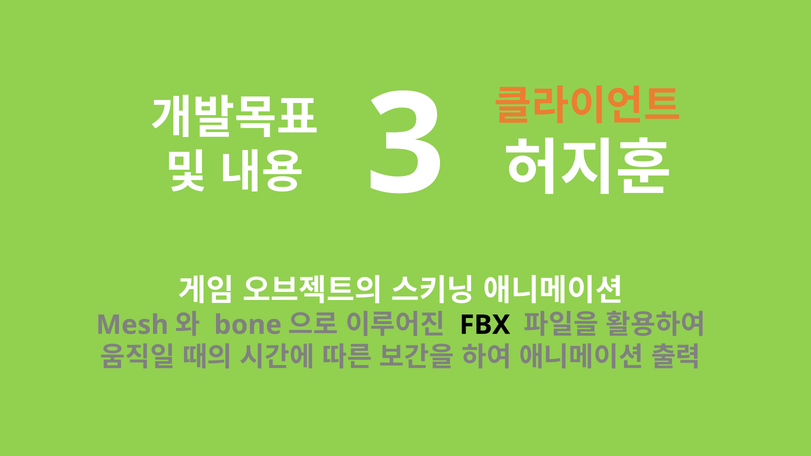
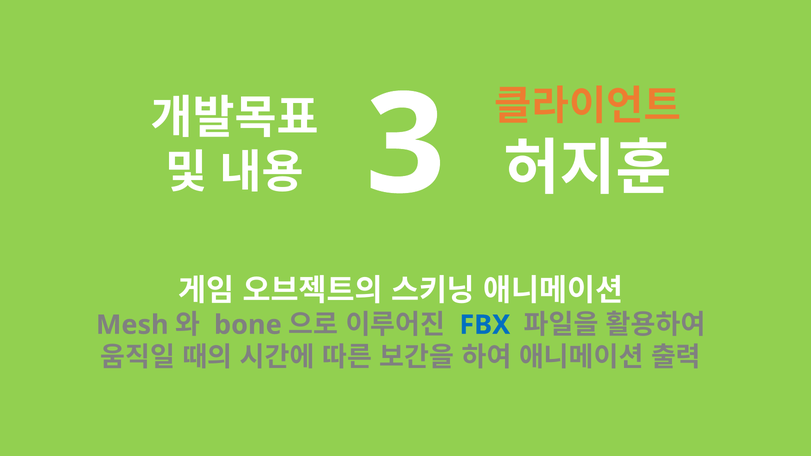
FBX colour: black -> blue (485, 325)
